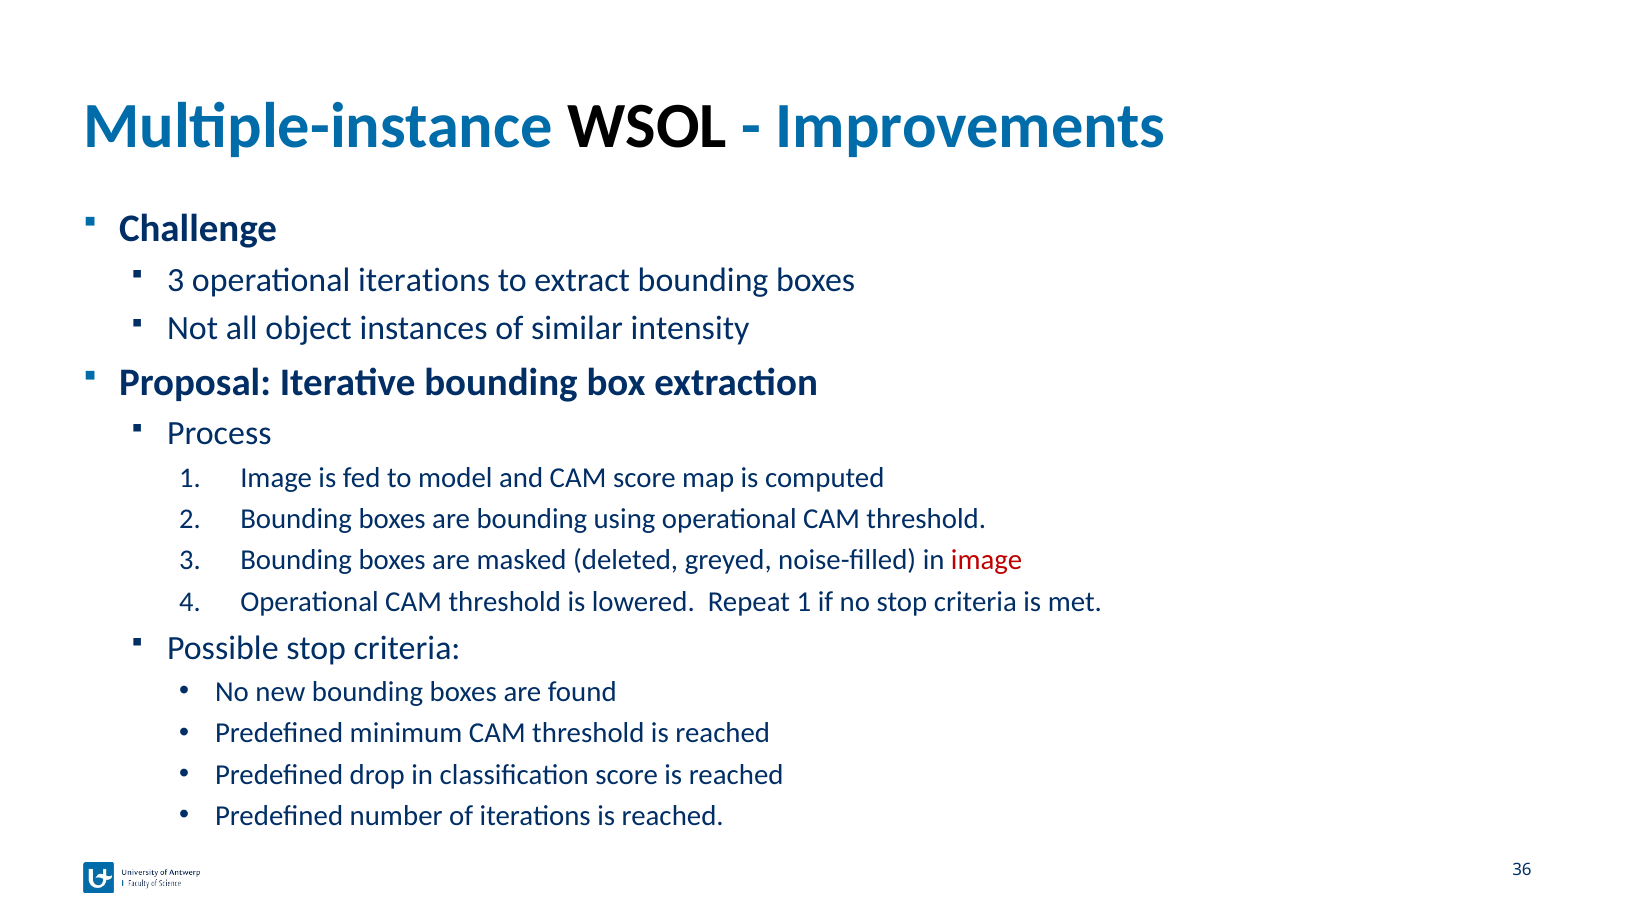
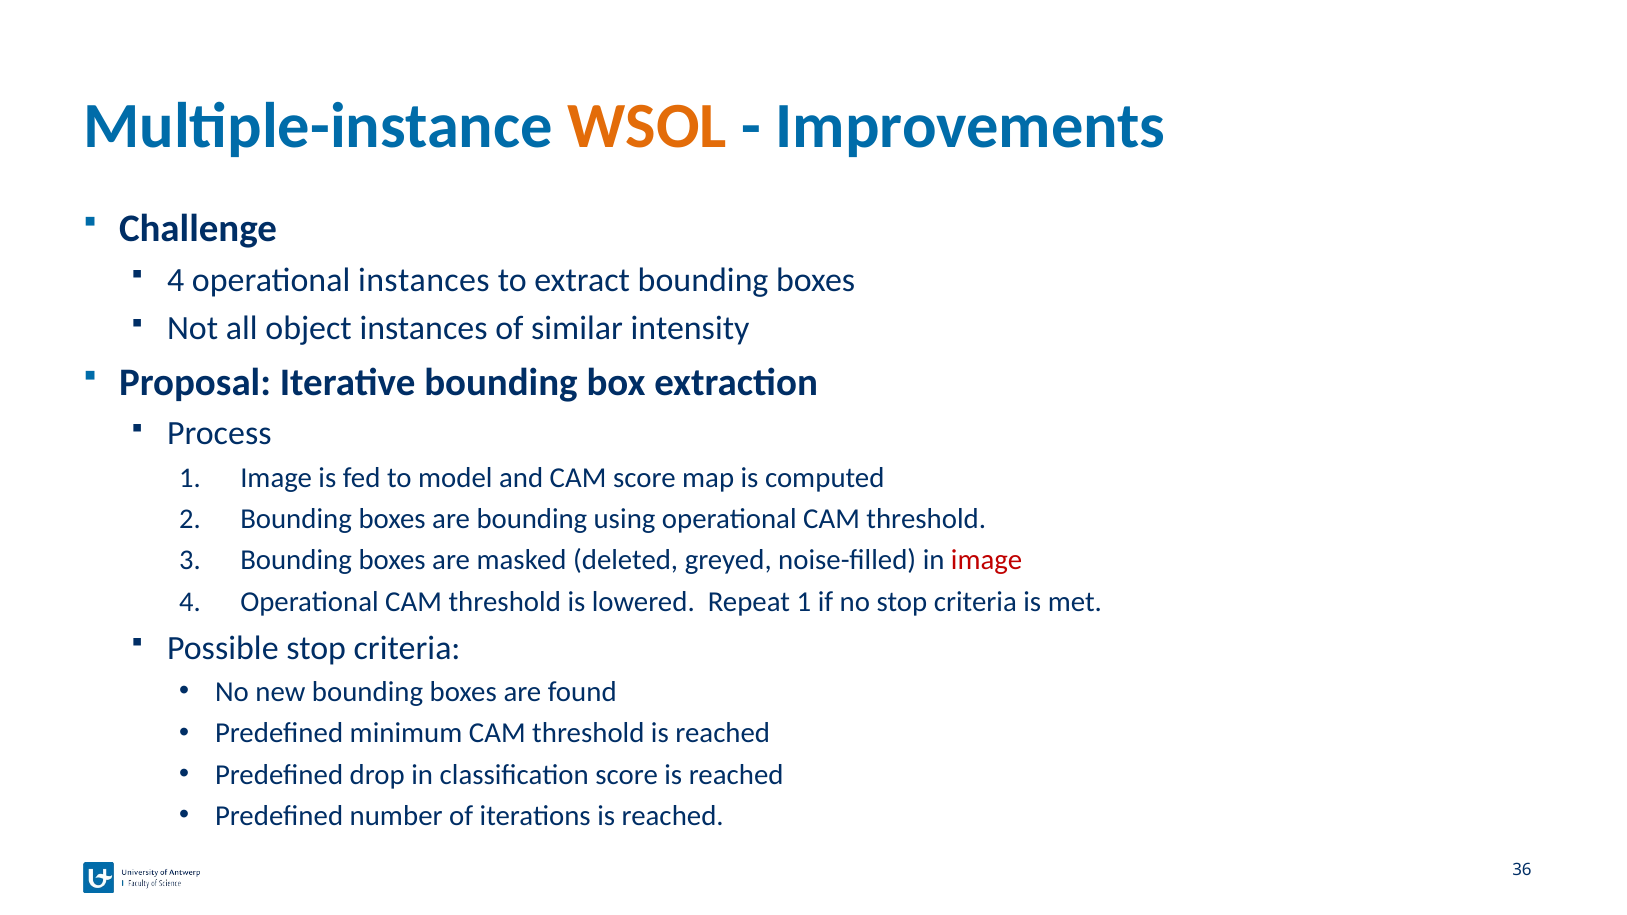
WSOL colour: black -> orange (647, 126)
3: 3 -> 4 (176, 280)
operational iterations: iterations -> instances (424, 280)
